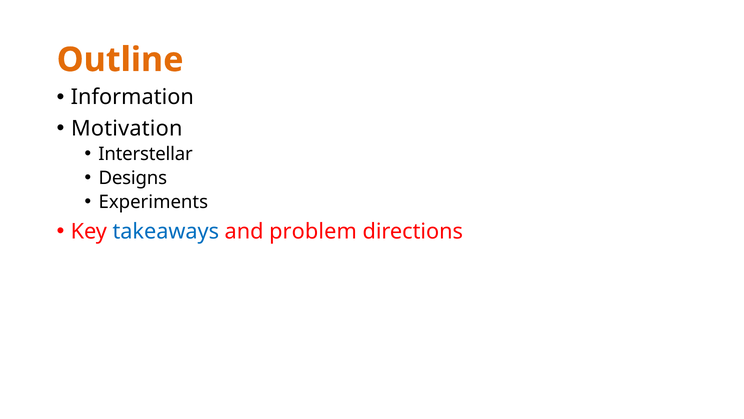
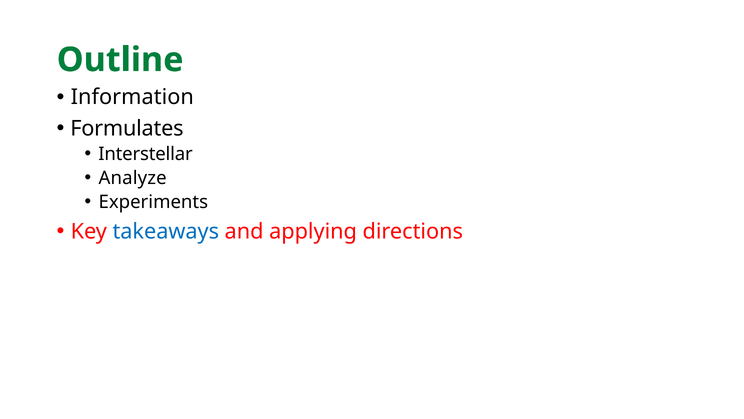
Outline colour: orange -> green (120, 60)
Motivation: Motivation -> Formulates (127, 128)
Designs: Designs -> Analyze (133, 178)
problem: problem -> applying (313, 231)
